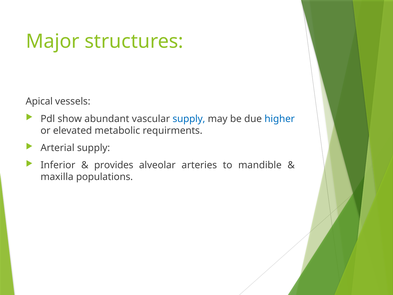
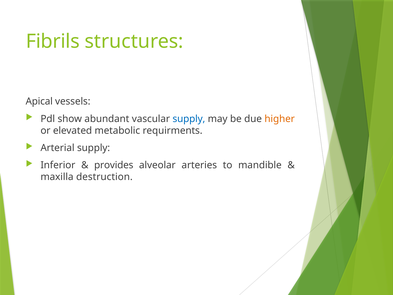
Major: Major -> Fibrils (53, 41)
higher colour: blue -> orange (280, 119)
populations: populations -> destruction (104, 177)
